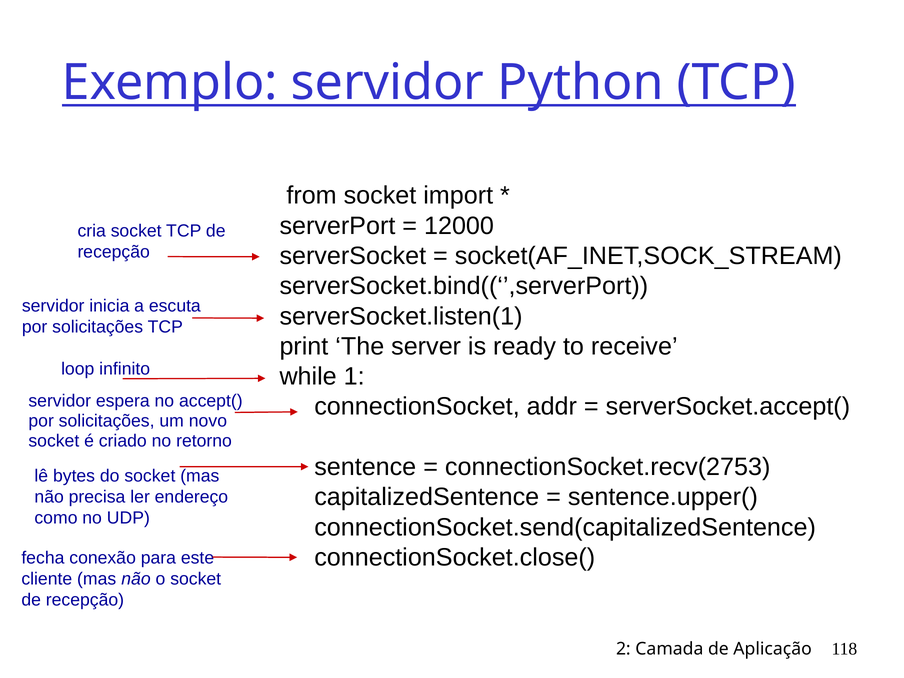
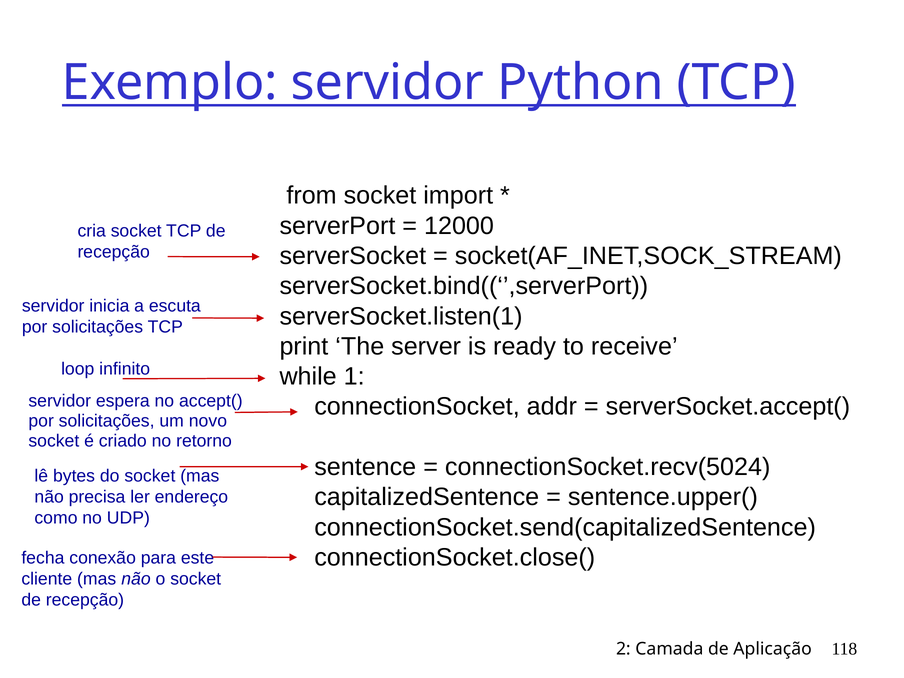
connectionSocket.recv(2753: connectionSocket.recv(2753 -> connectionSocket.recv(5024 (608, 467)
